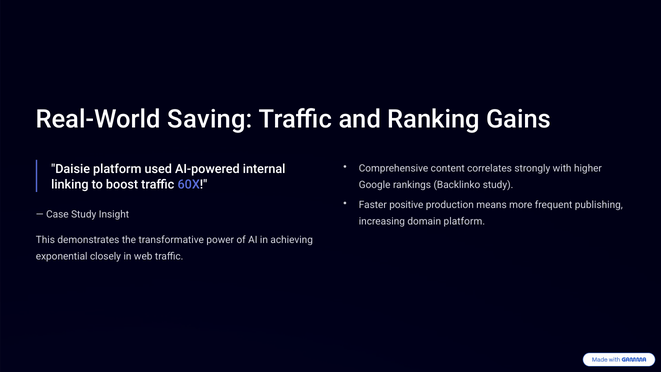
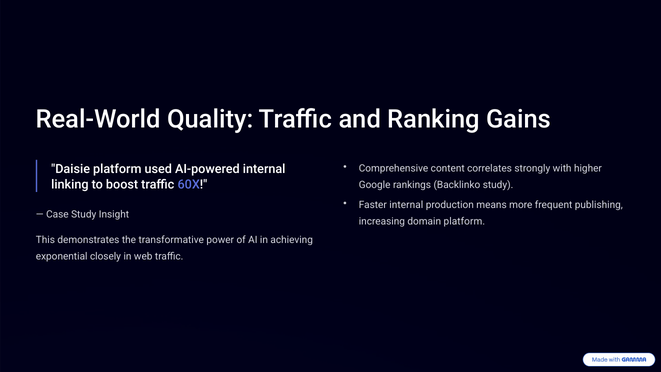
Saving: Saving -> Quality (210, 119)
Faster positive: positive -> internal (406, 205)
